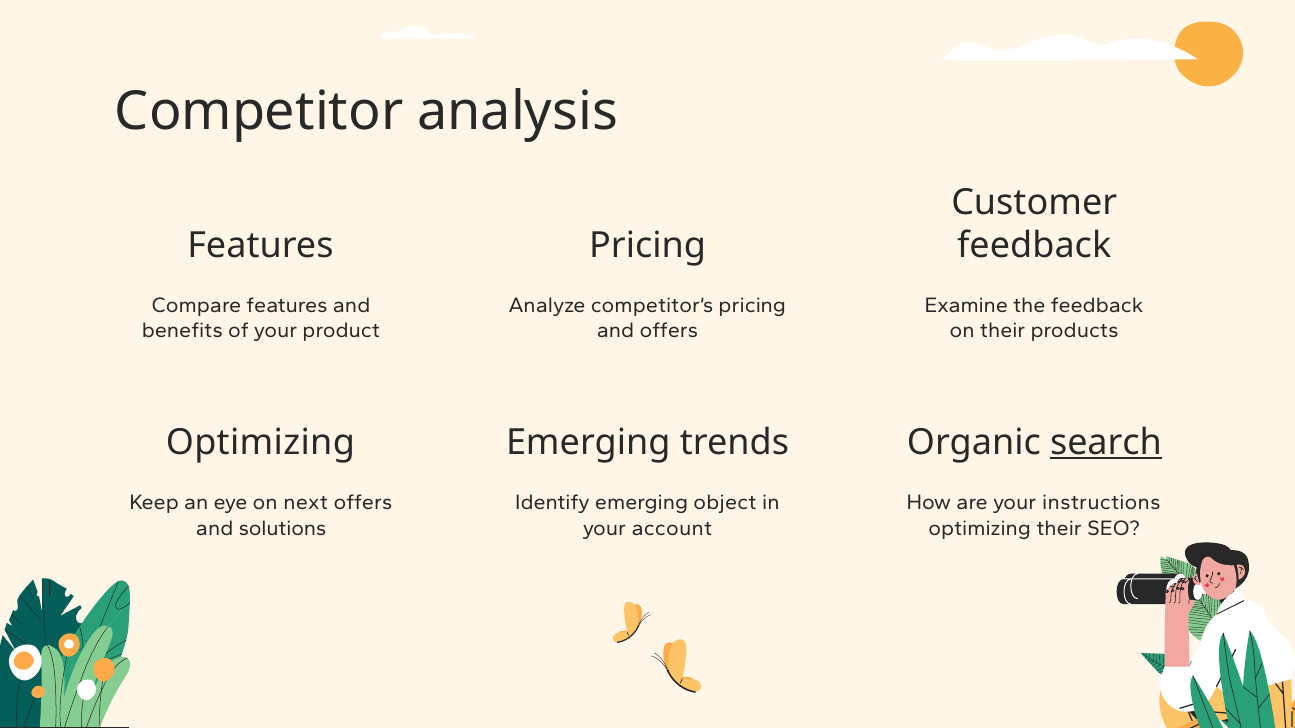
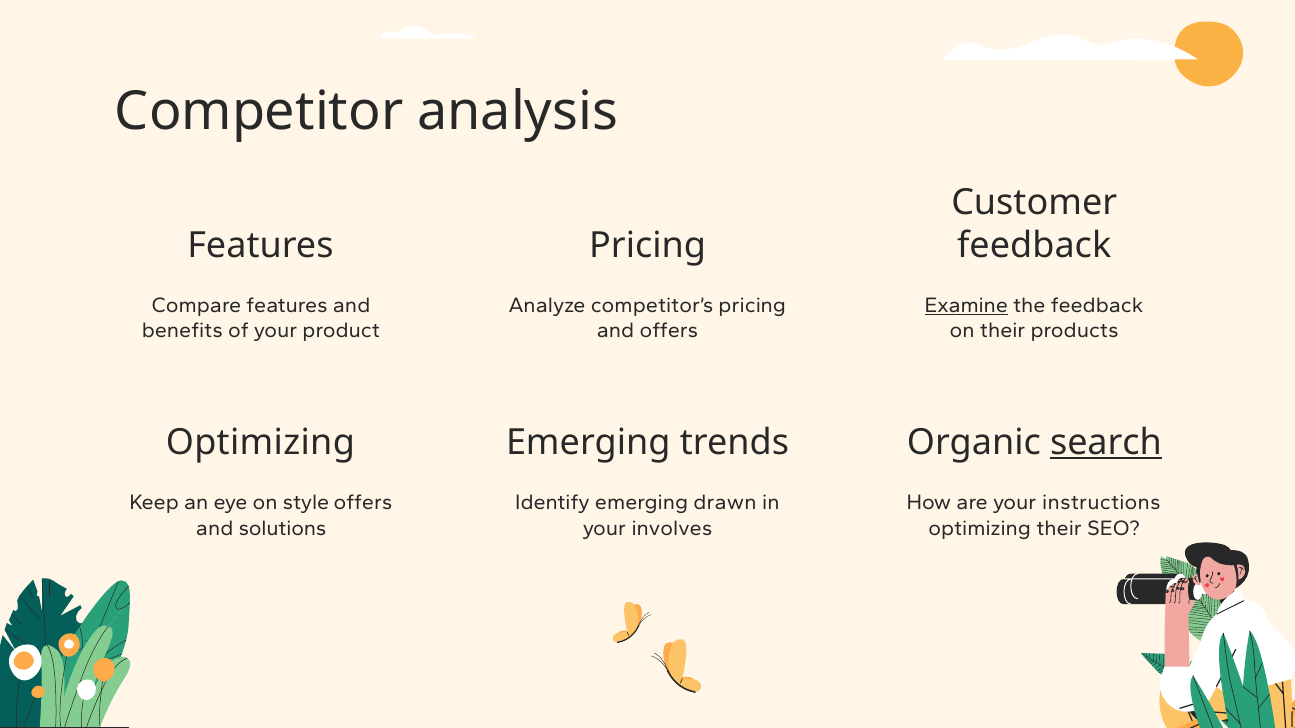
Examine underline: none -> present (966, 305)
next: next -> style (306, 503)
object: object -> drawn (725, 503)
account: account -> involves (672, 529)
